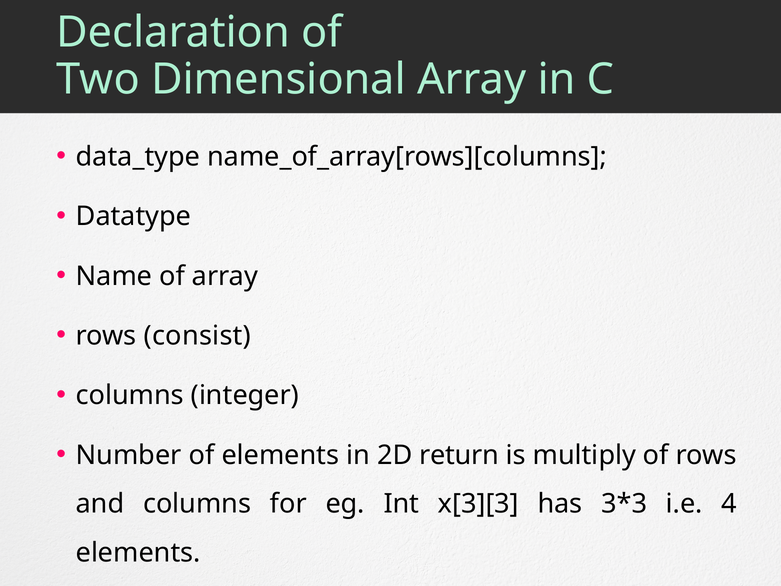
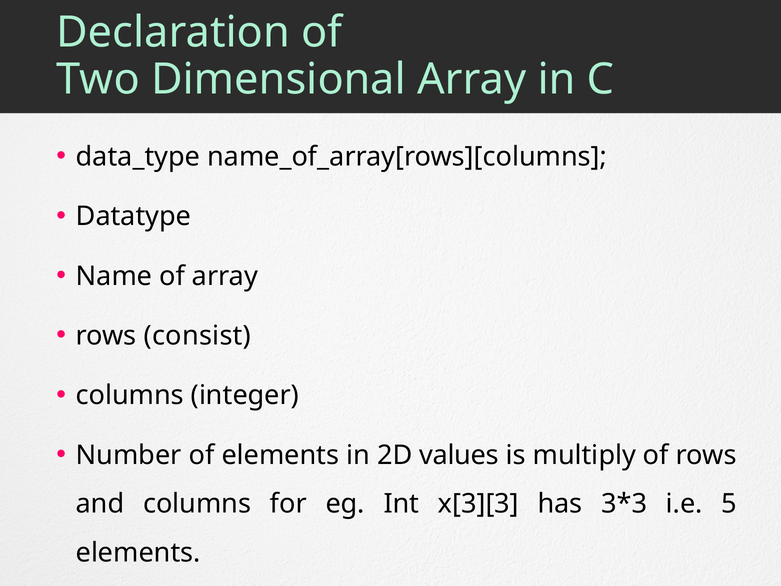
return: return -> values (459, 455)
4: 4 -> 5 (729, 504)
